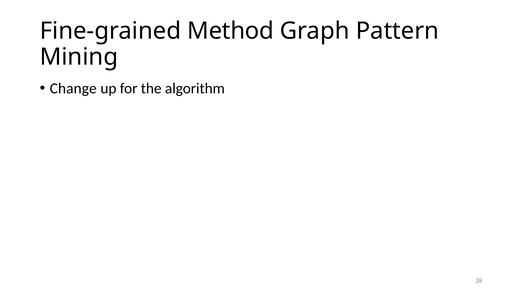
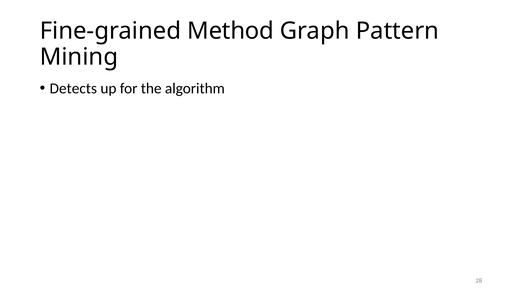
Change: Change -> Detects (73, 88)
